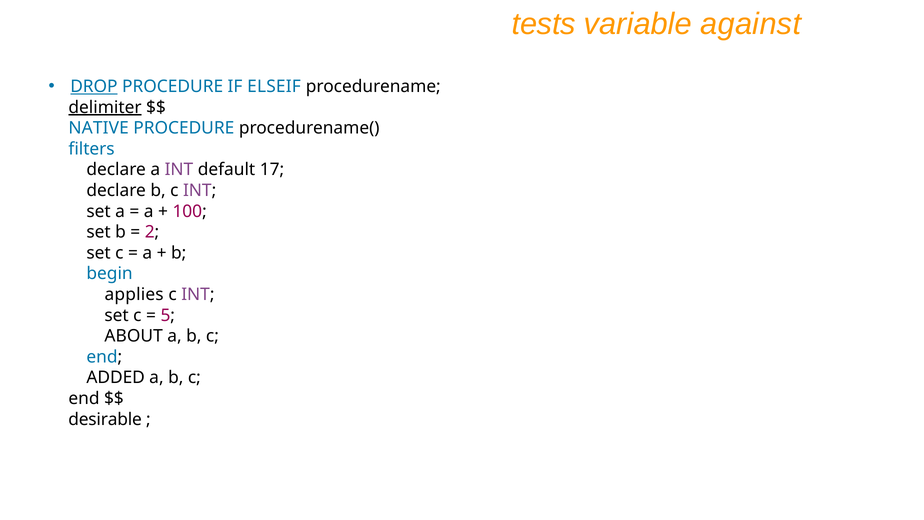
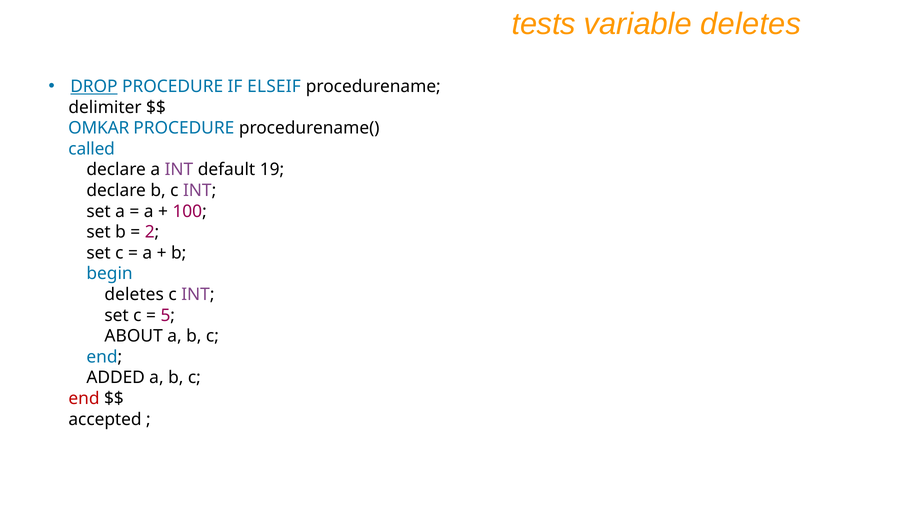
variable against: against -> deletes (751, 24)
delimiter underline: present -> none (105, 107)
NATIVE: NATIVE -> OMKAR (99, 128)
filters: filters -> called (92, 149)
17: 17 -> 19 (272, 170)
applies: applies -> deletes (134, 294)
end colour: black -> red (84, 398)
desirable: desirable -> accepted (105, 419)
